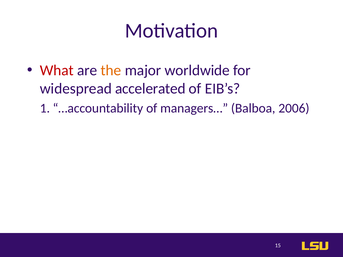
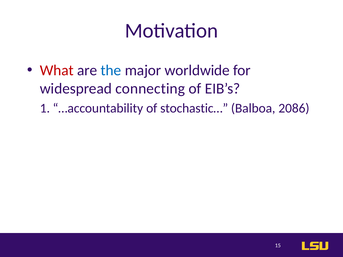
the colour: orange -> blue (111, 70)
accelerated: accelerated -> connecting (150, 89)
managers…: managers… -> stochastic… (194, 108)
2006: 2006 -> 2086 (294, 108)
